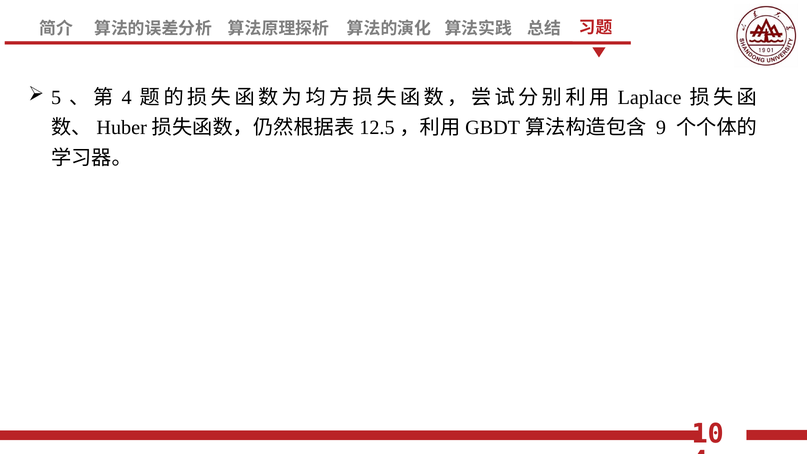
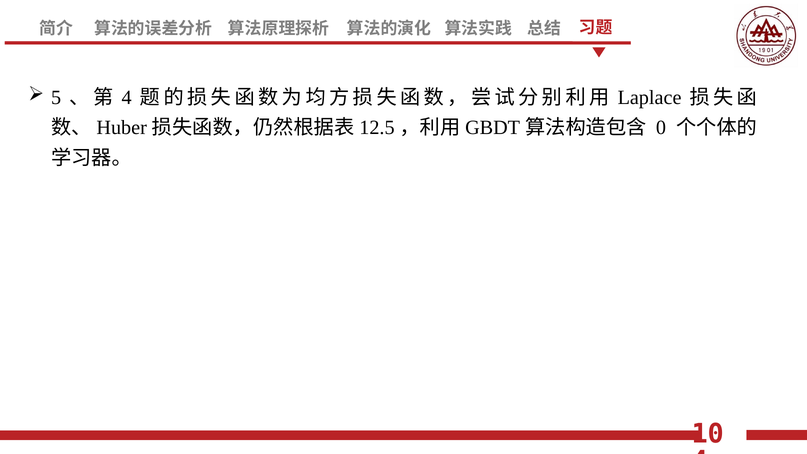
9: 9 -> 0 (661, 128)
